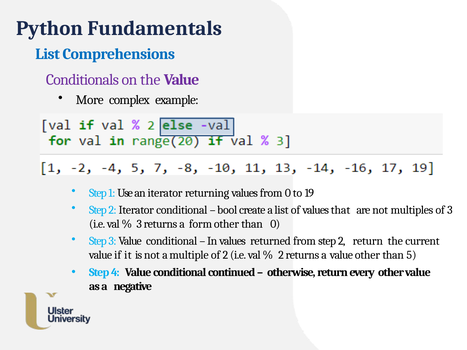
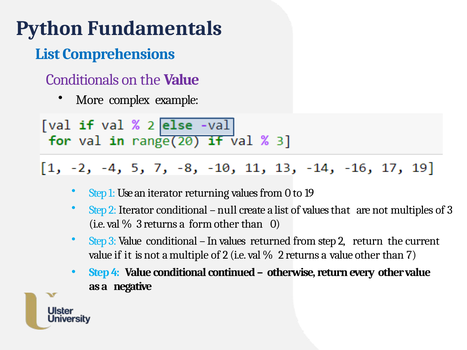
bool: bool -> null (227, 210)
5: 5 -> 7 (411, 255)
